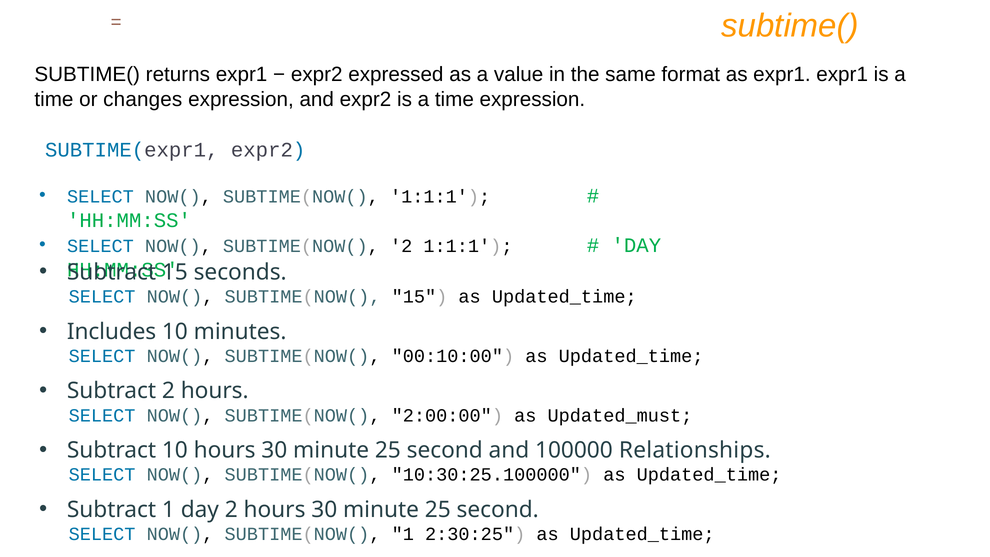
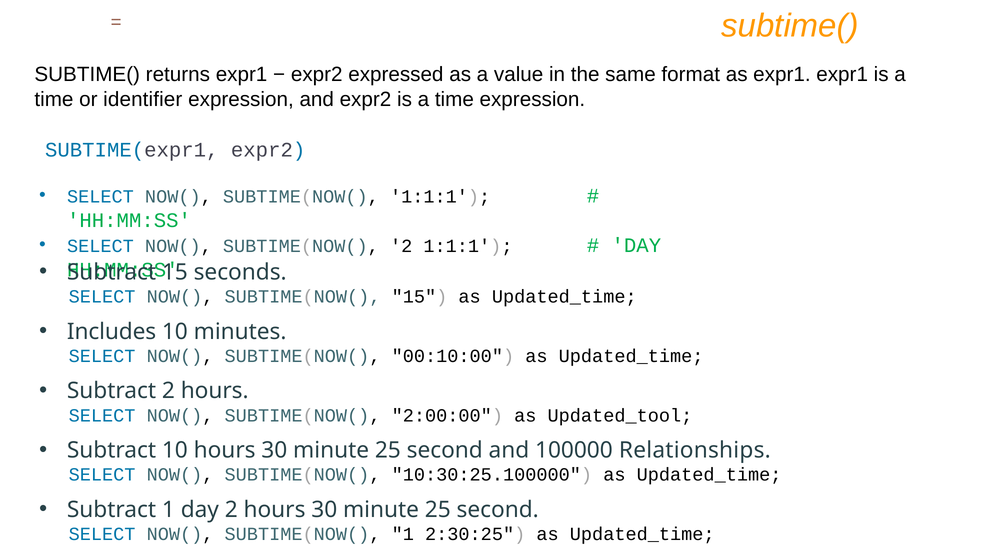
changes: changes -> identifier (143, 99)
Updated_must: Updated_must -> Updated_tool (620, 415)
